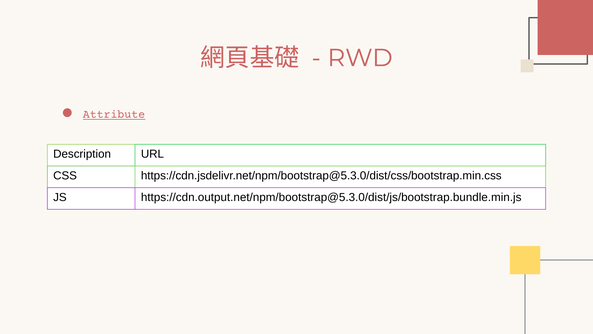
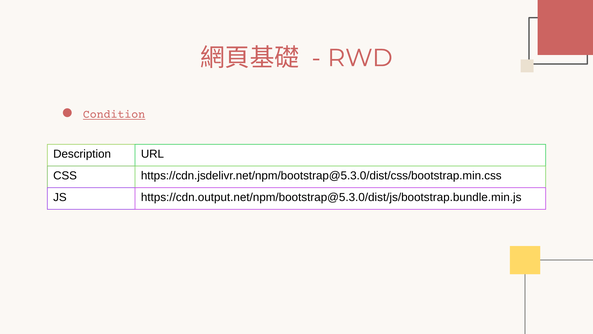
Attribute: Attribute -> Condition (114, 114)
